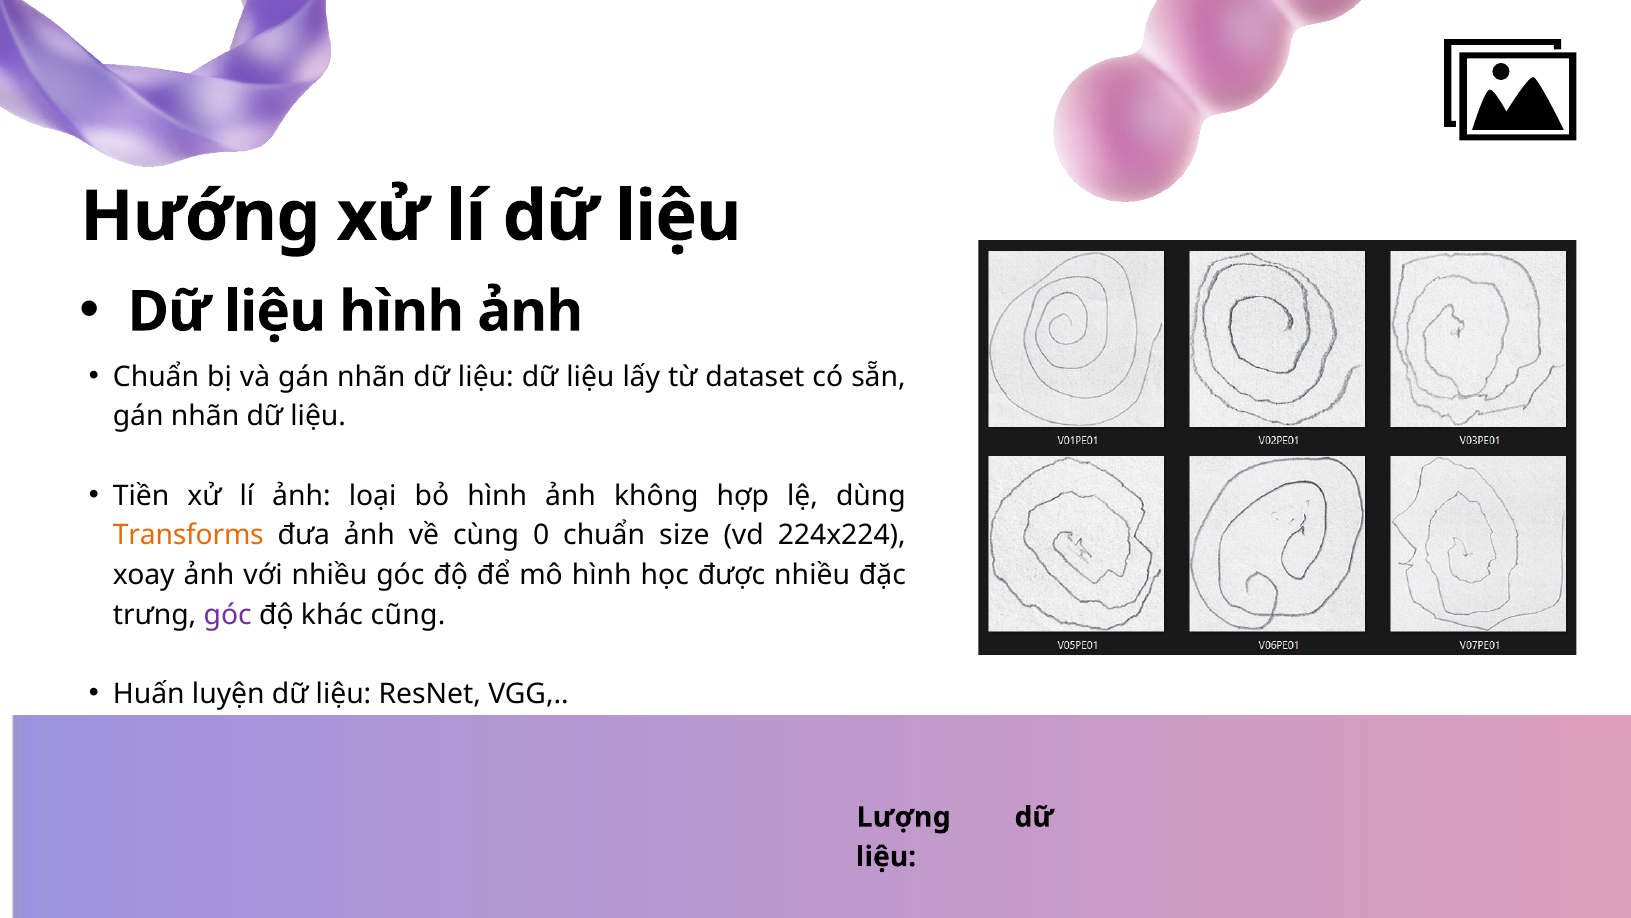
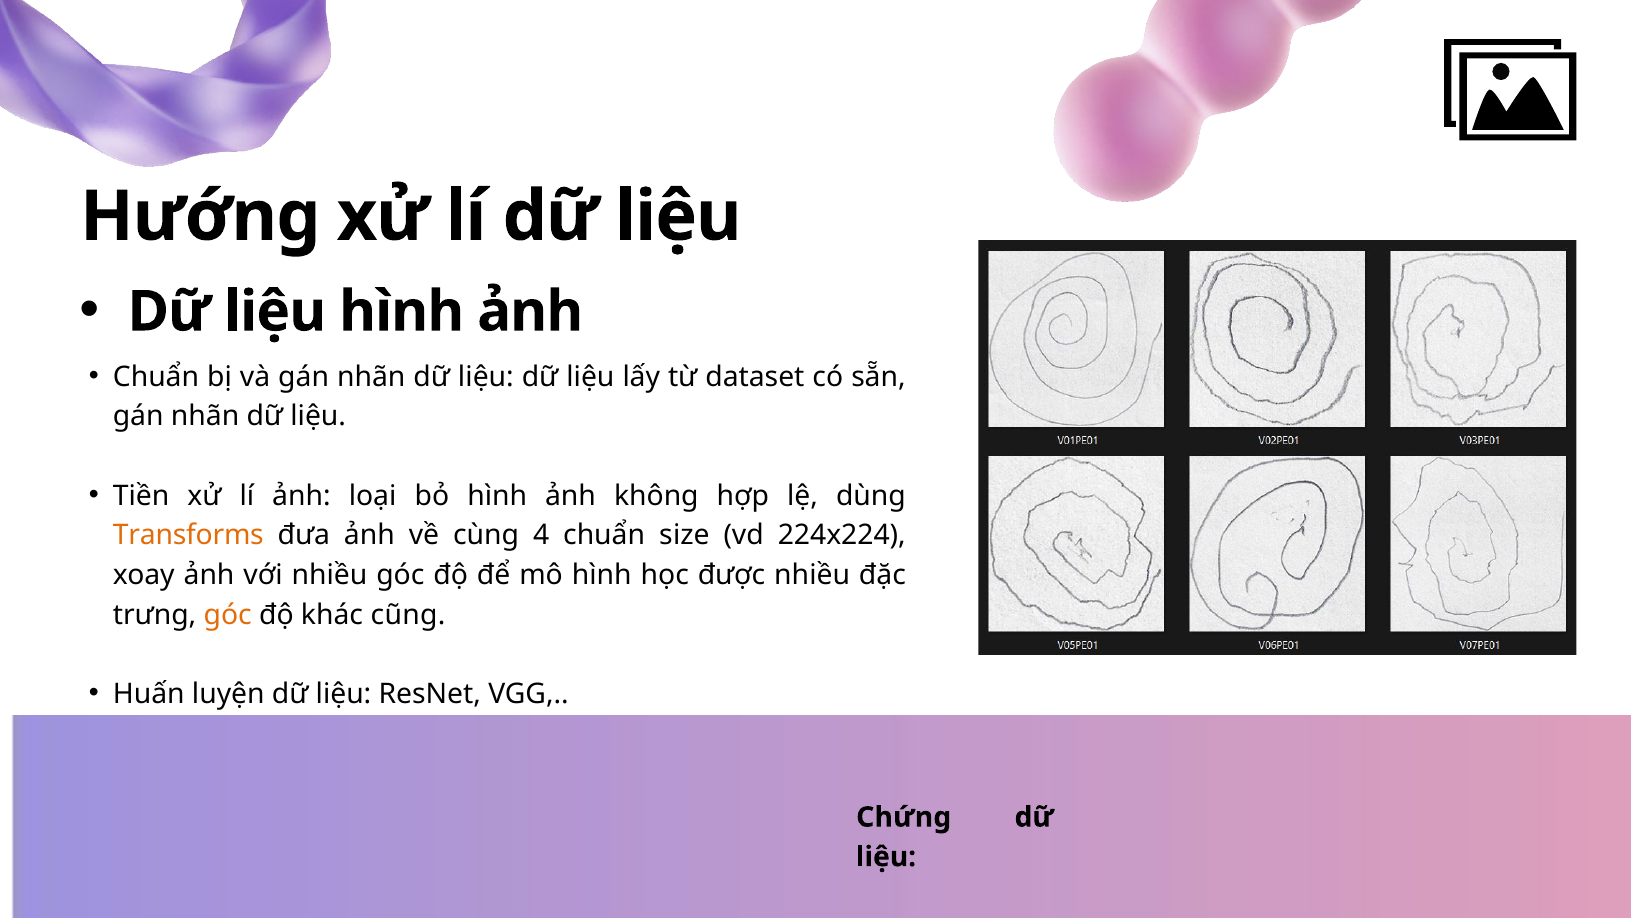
0: 0 -> 4 (541, 535)
góc colour: purple -> orange (228, 614)
Lượng: Lượng -> Chứng (904, 817)
